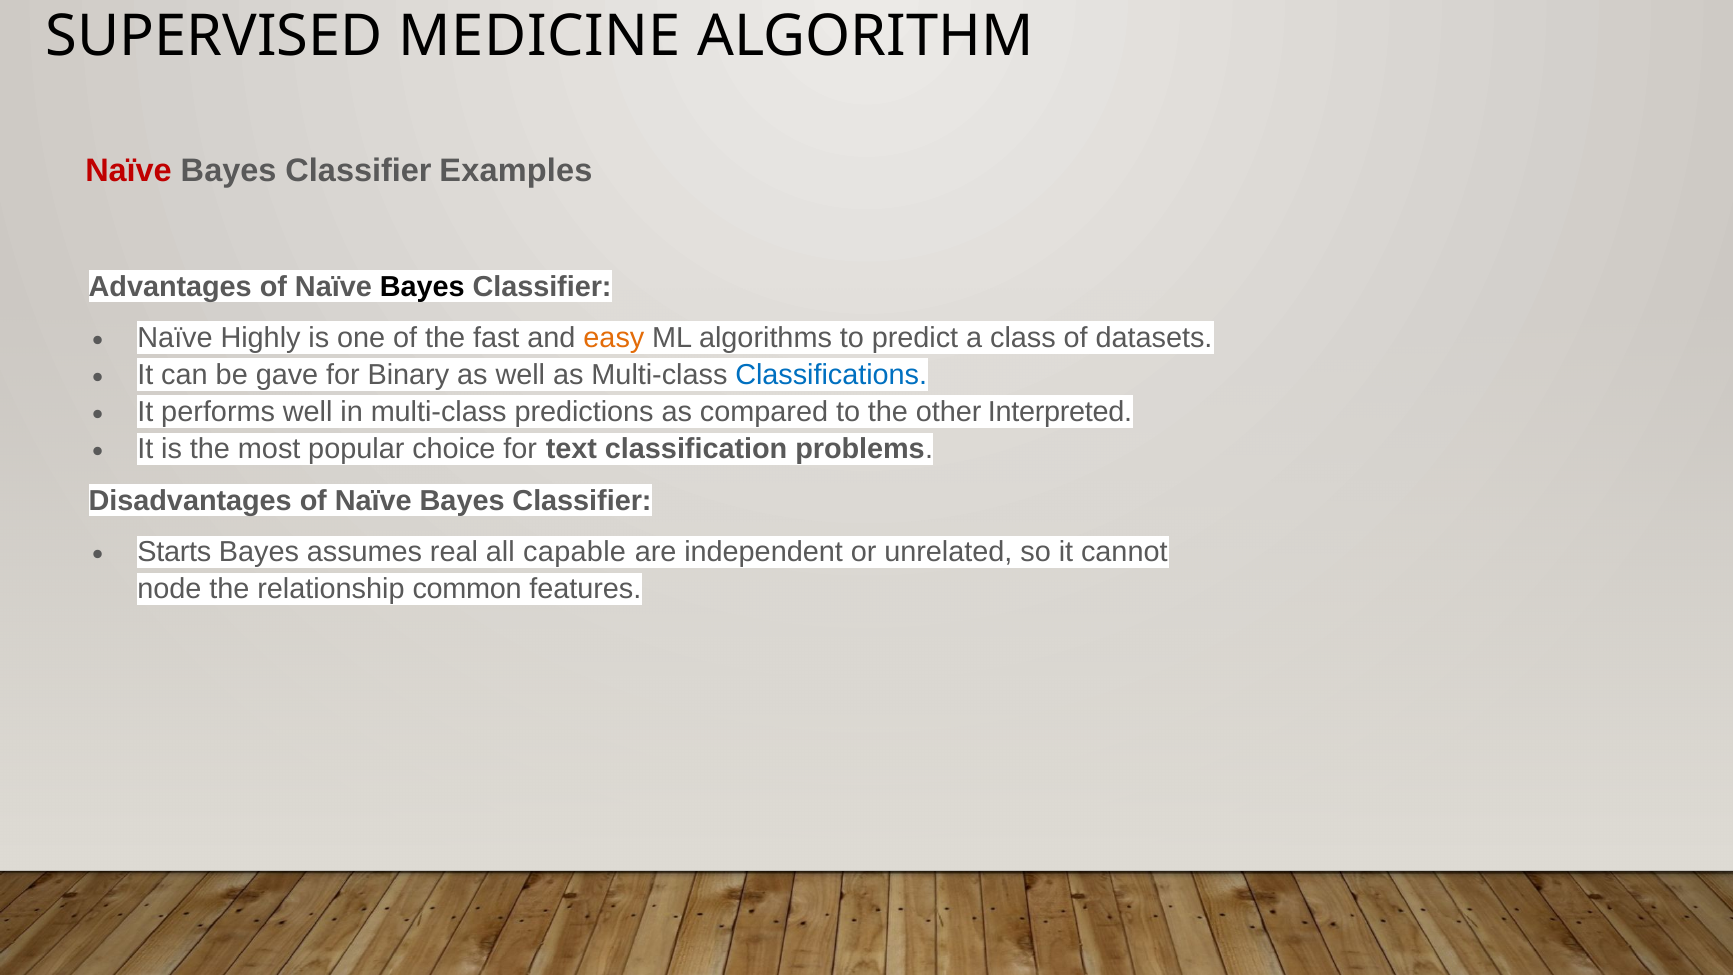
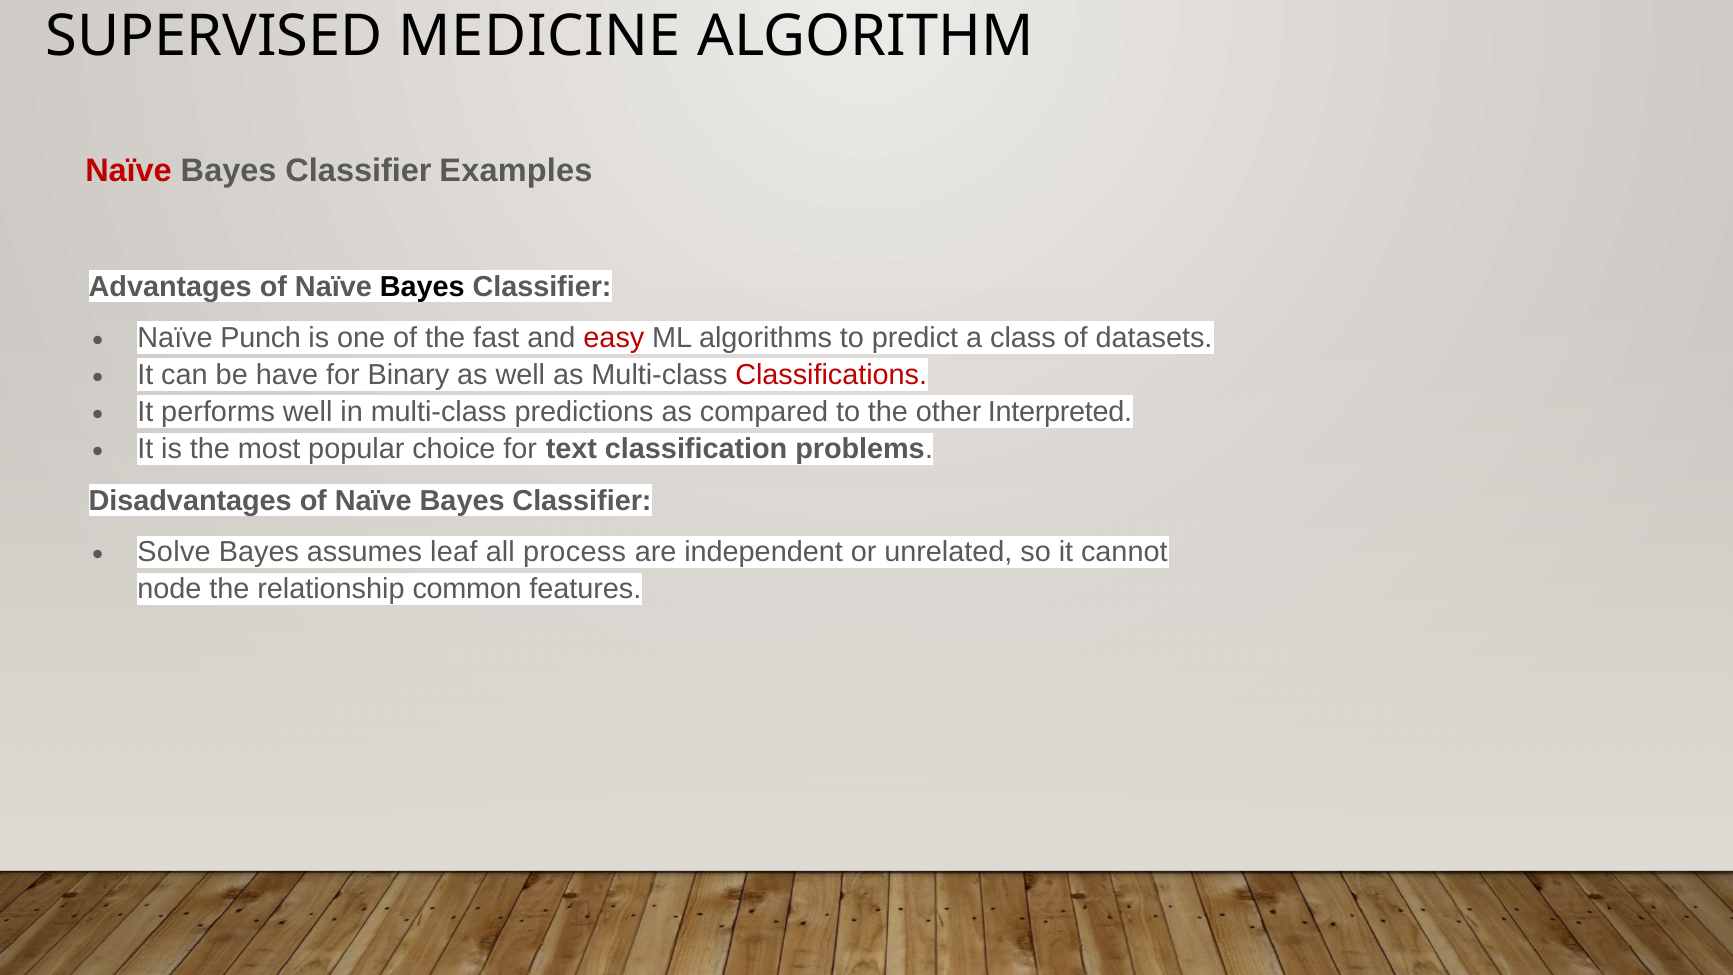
Highly: Highly -> Punch (261, 338)
easy colour: orange -> red (614, 338)
gave: gave -> have (287, 375)
Classifications colour: blue -> red (831, 375)
Starts: Starts -> Solve (174, 552)
real: real -> leaf (454, 552)
capable: capable -> process (575, 552)
